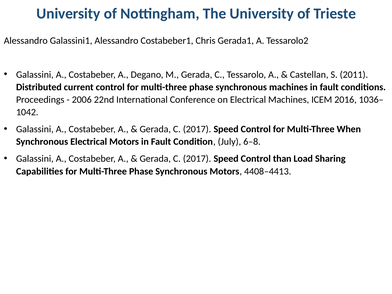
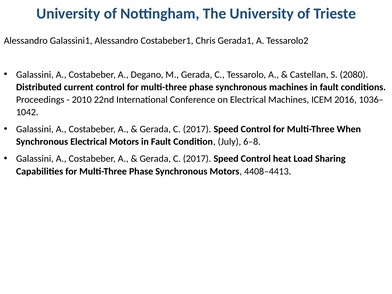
2011: 2011 -> 2080 (354, 75)
2006: 2006 -> 2010 (82, 100)
than: than -> heat (282, 159)
